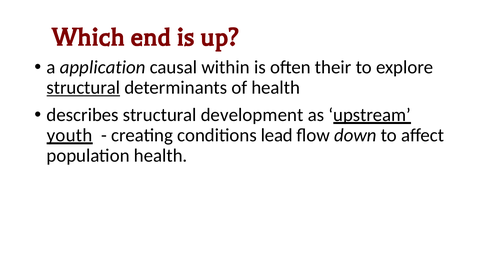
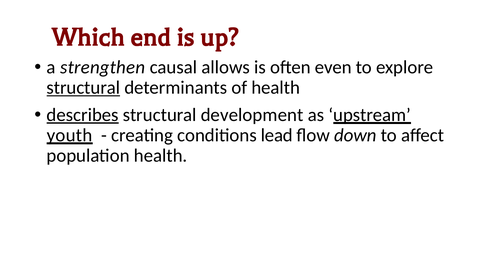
application: application -> strengthen (103, 67)
within: within -> allows (226, 67)
their: their -> even (333, 67)
describes underline: none -> present (83, 115)
